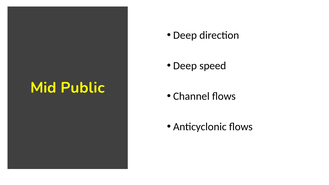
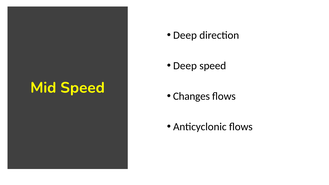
Mid Public: Public -> Speed (83, 88)
Channel: Channel -> Changes (191, 96)
